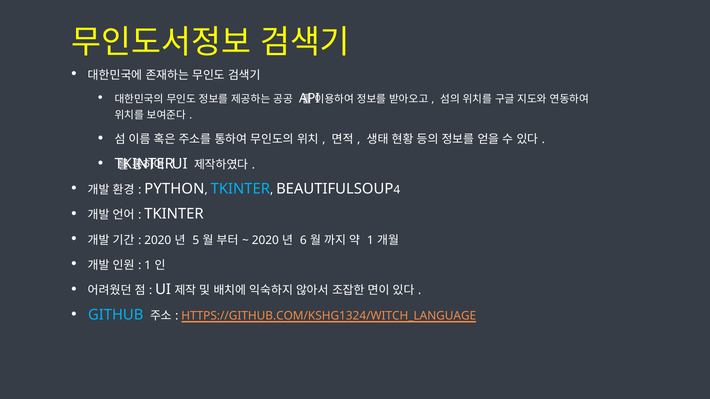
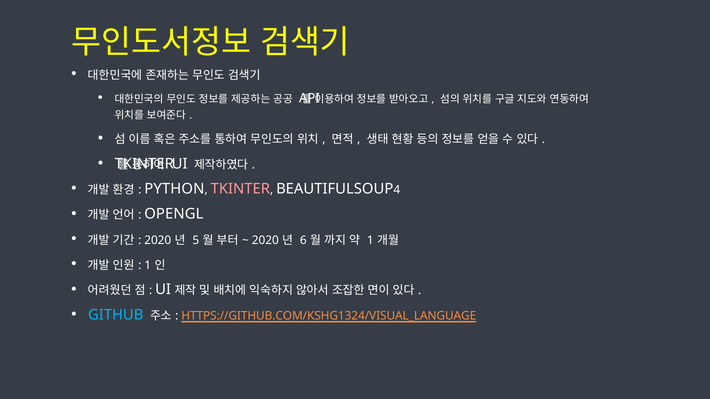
TKINTER colour: light blue -> pink (240, 189)
TKINTER: TKINTER -> OPENGL (174, 214)
HTTPS://GITHUB.COM/KSHG1324/WITCH_LANGUAGE: HTTPS://GITHUB.COM/KSHG1324/WITCH_LANGUAGE -> HTTPS://GITHUB.COM/KSHG1324/VISUAL_LANGUAGE (329, 316)
